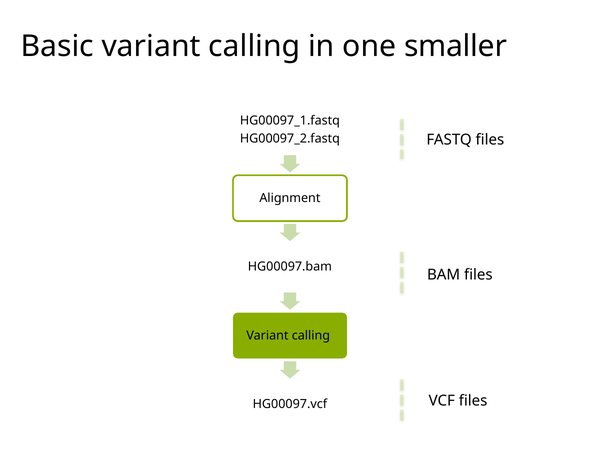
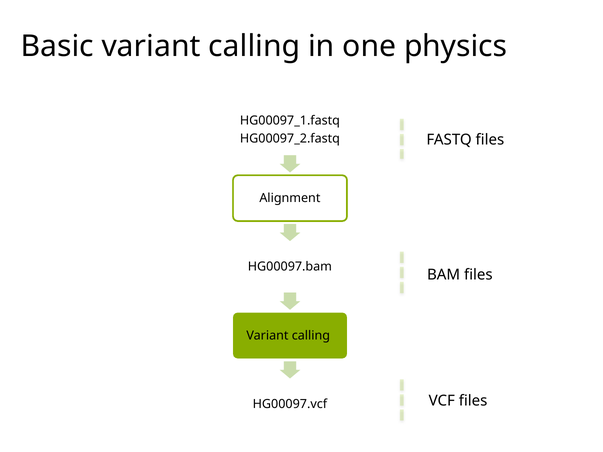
smaller: smaller -> physics (456, 47)
